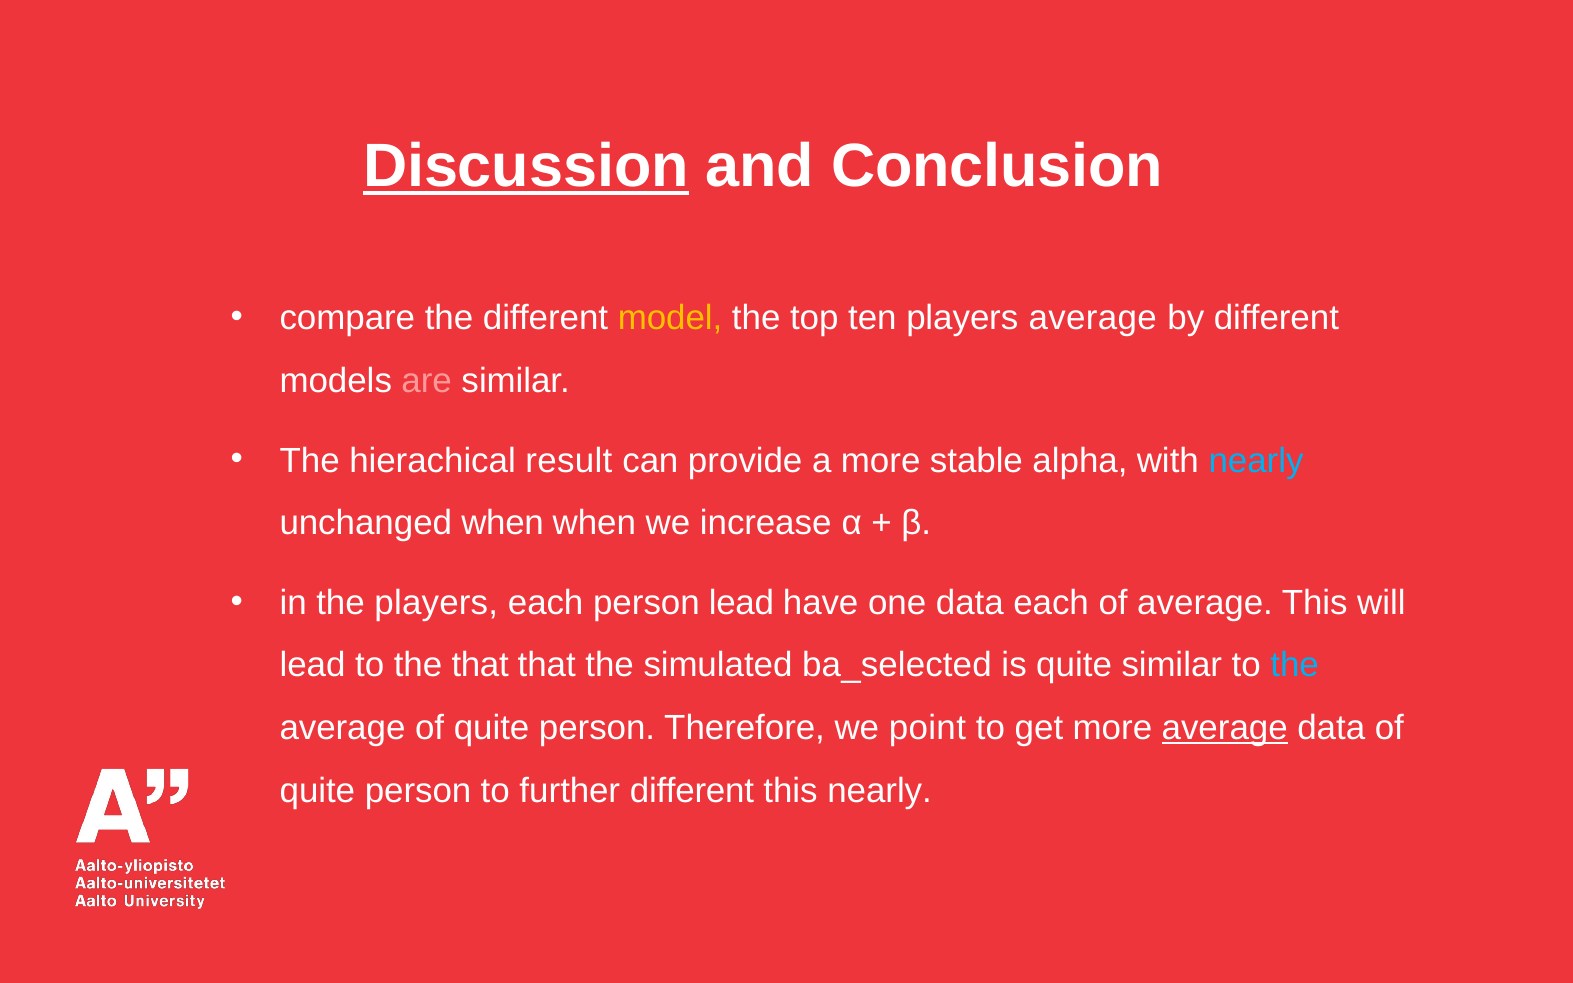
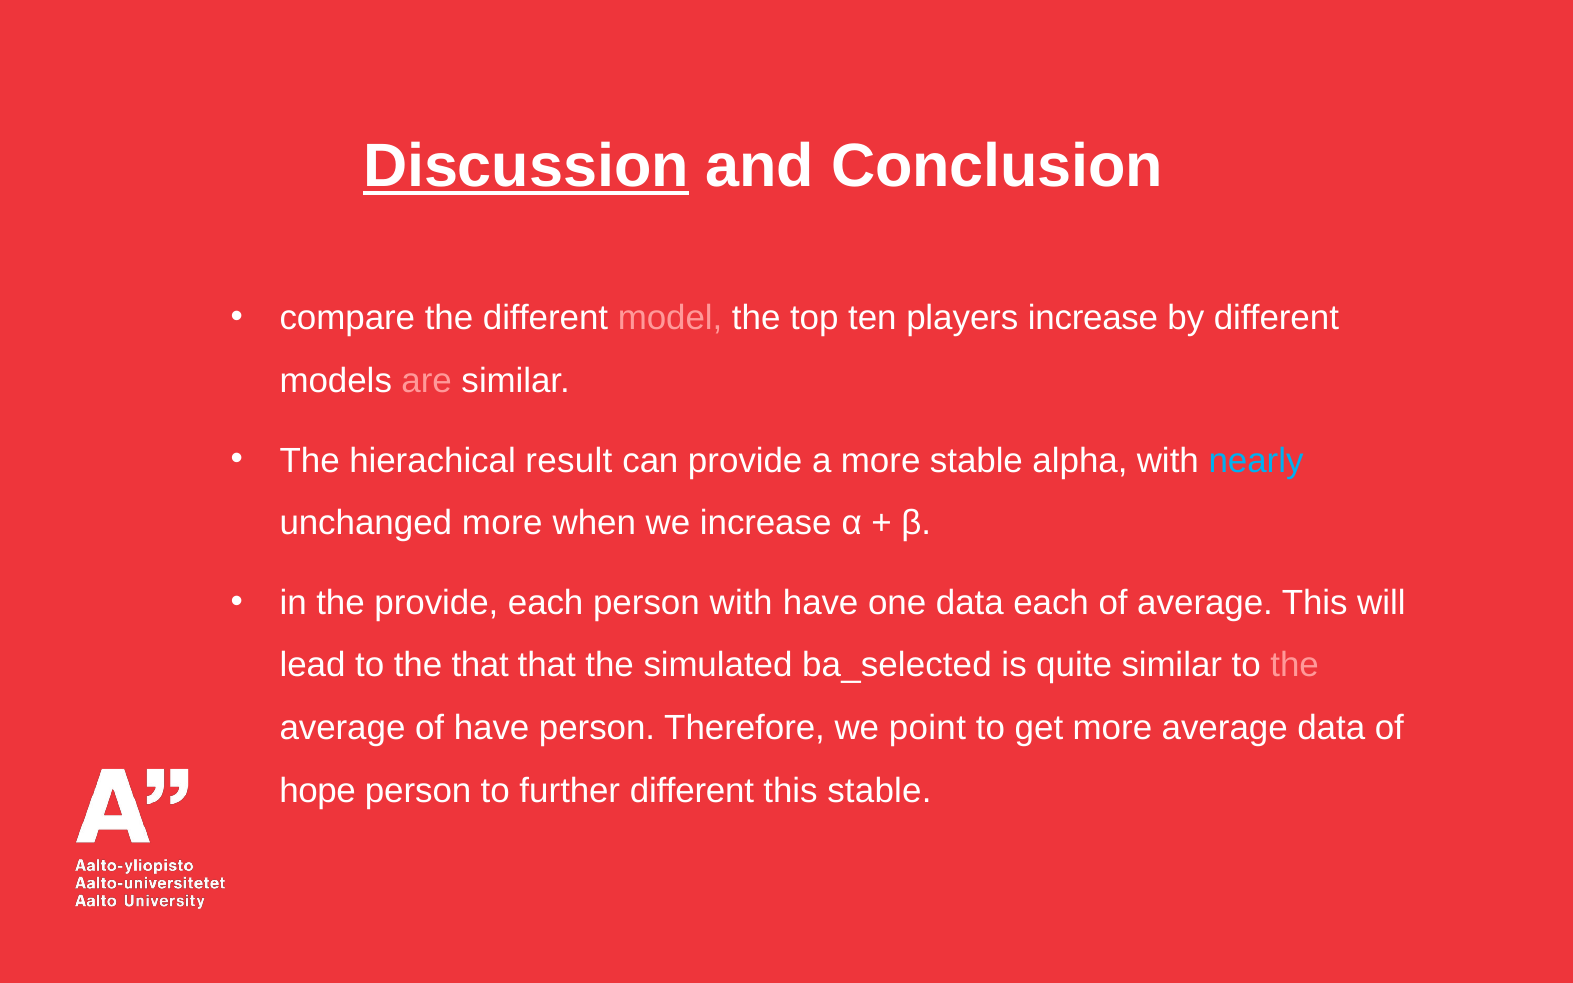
model colour: yellow -> pink (670, 318)
players average: average -> increase (1093, 318)
unchanged when: when -> more (502, 523)
the players: players -> provide (436, 603)
person lead: lead -> with (741, 603)
the colour: light blue -> pink (1295, 666)
average of quite: quite -> have (492, 728)
average underline: present -> none (1225, 728)
quite: quite -> hope (318, 791)
this nearly: nearly -> stable (879, 791)
